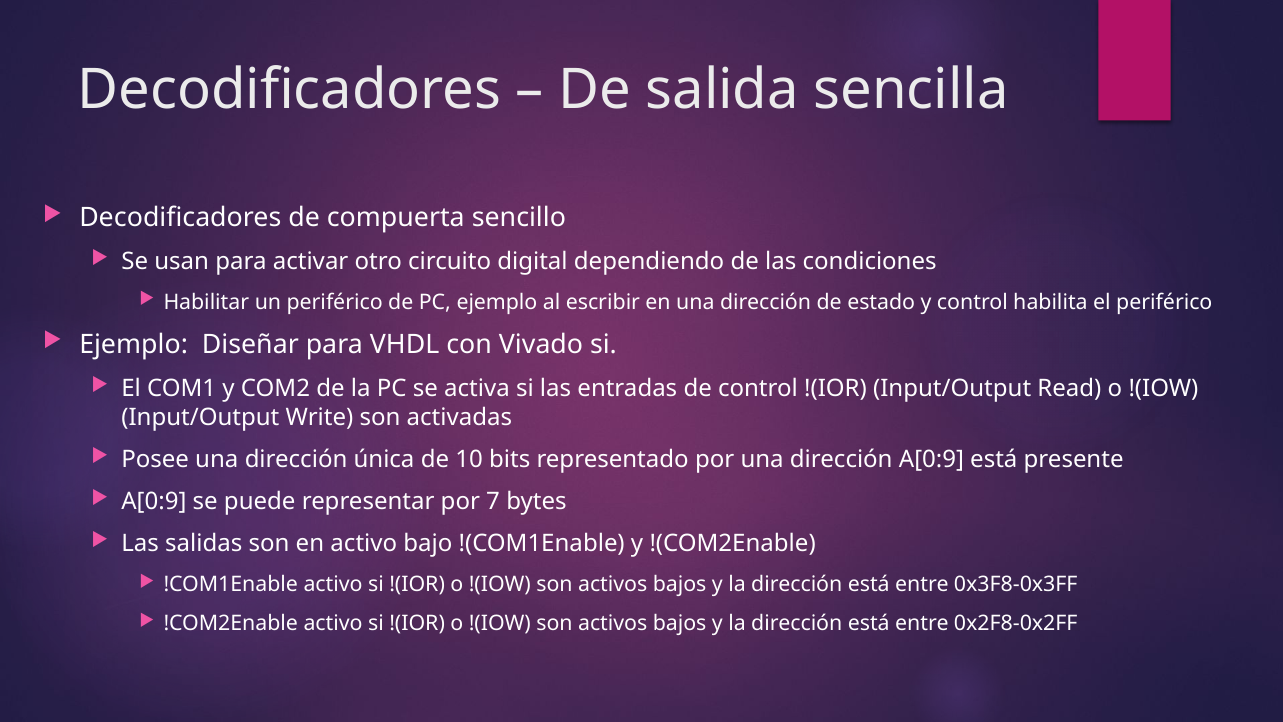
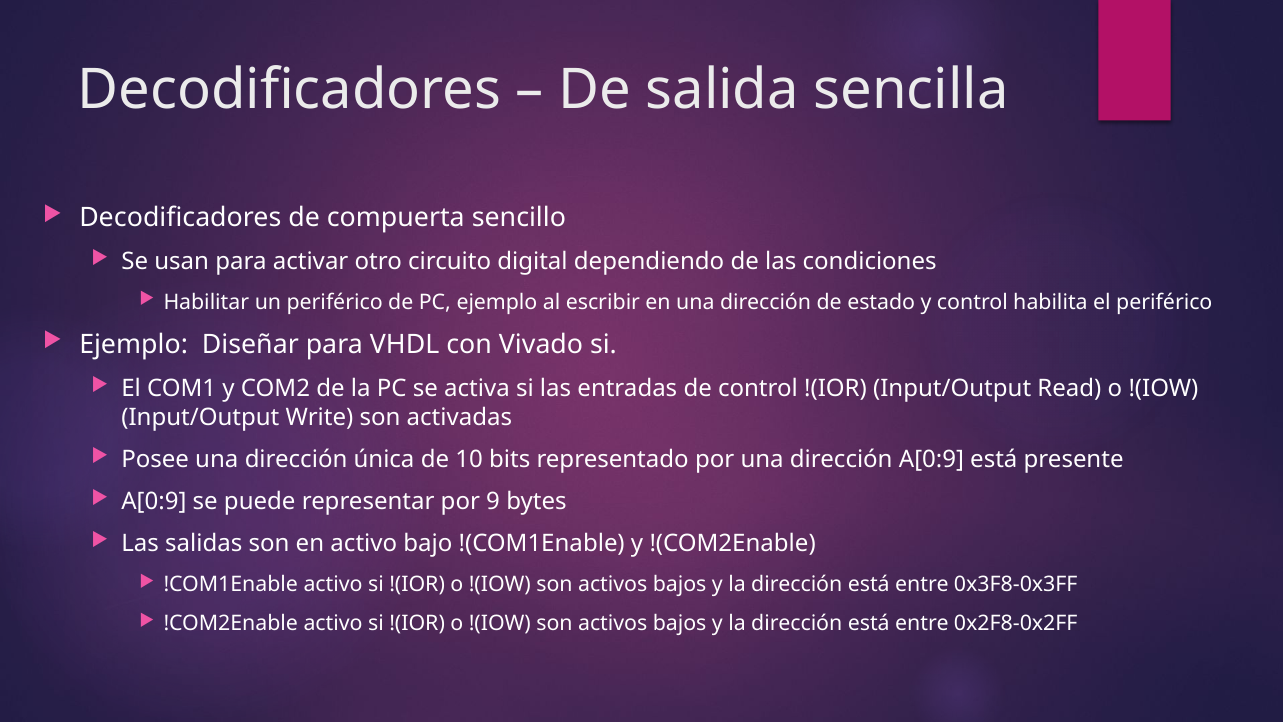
7: 7 -> 9 (493, 502)
